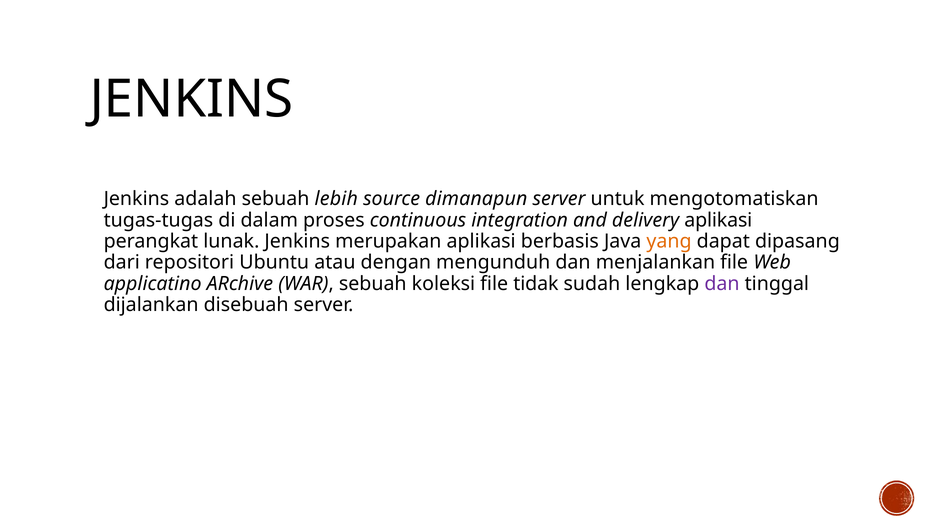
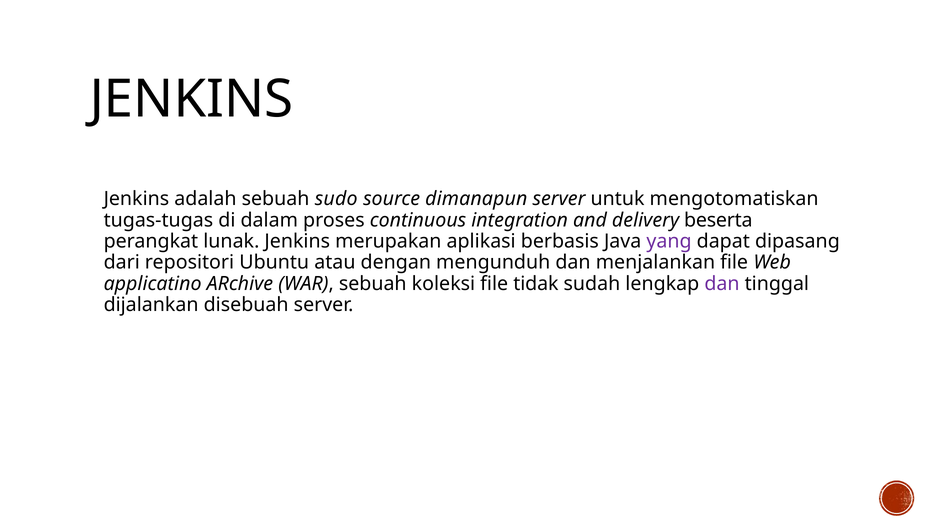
lebih: lebih -> sudo (336, 199)
delivery aplikasi: aplikasi -> beserta (718, 220)
yang colour: orange -> purple (669, 241)
